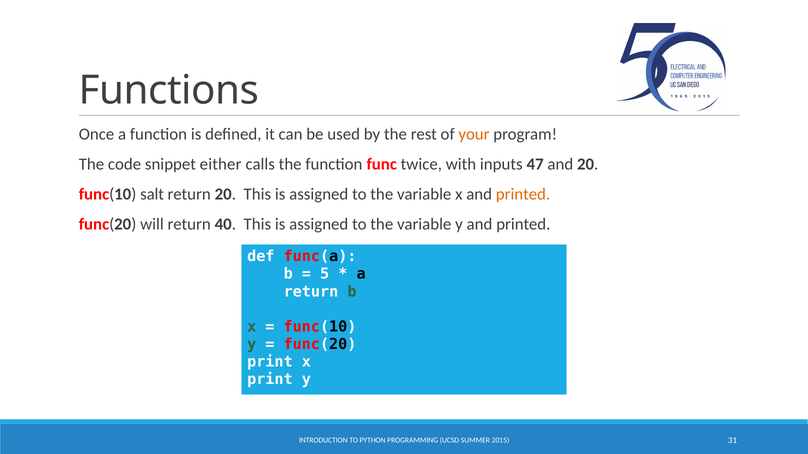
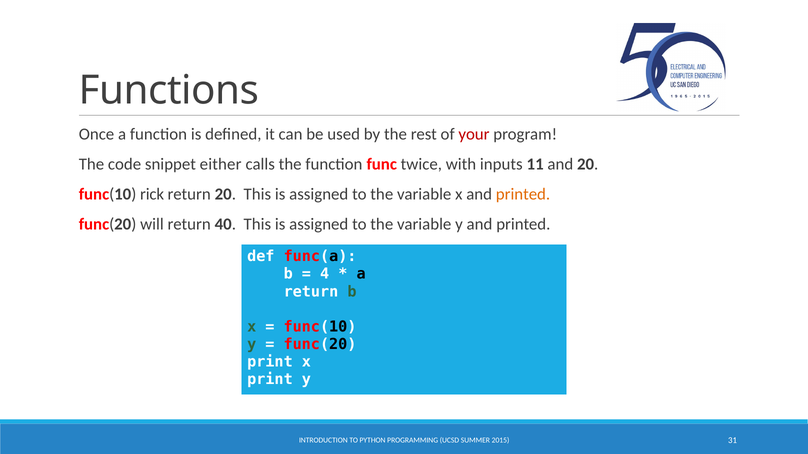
your colour: orange -> red (474, 134)
47: 47 -> 11 (535, 164)
salt: salt -> rick (152, 194)
5: 5 -> 4 (325, 274)
